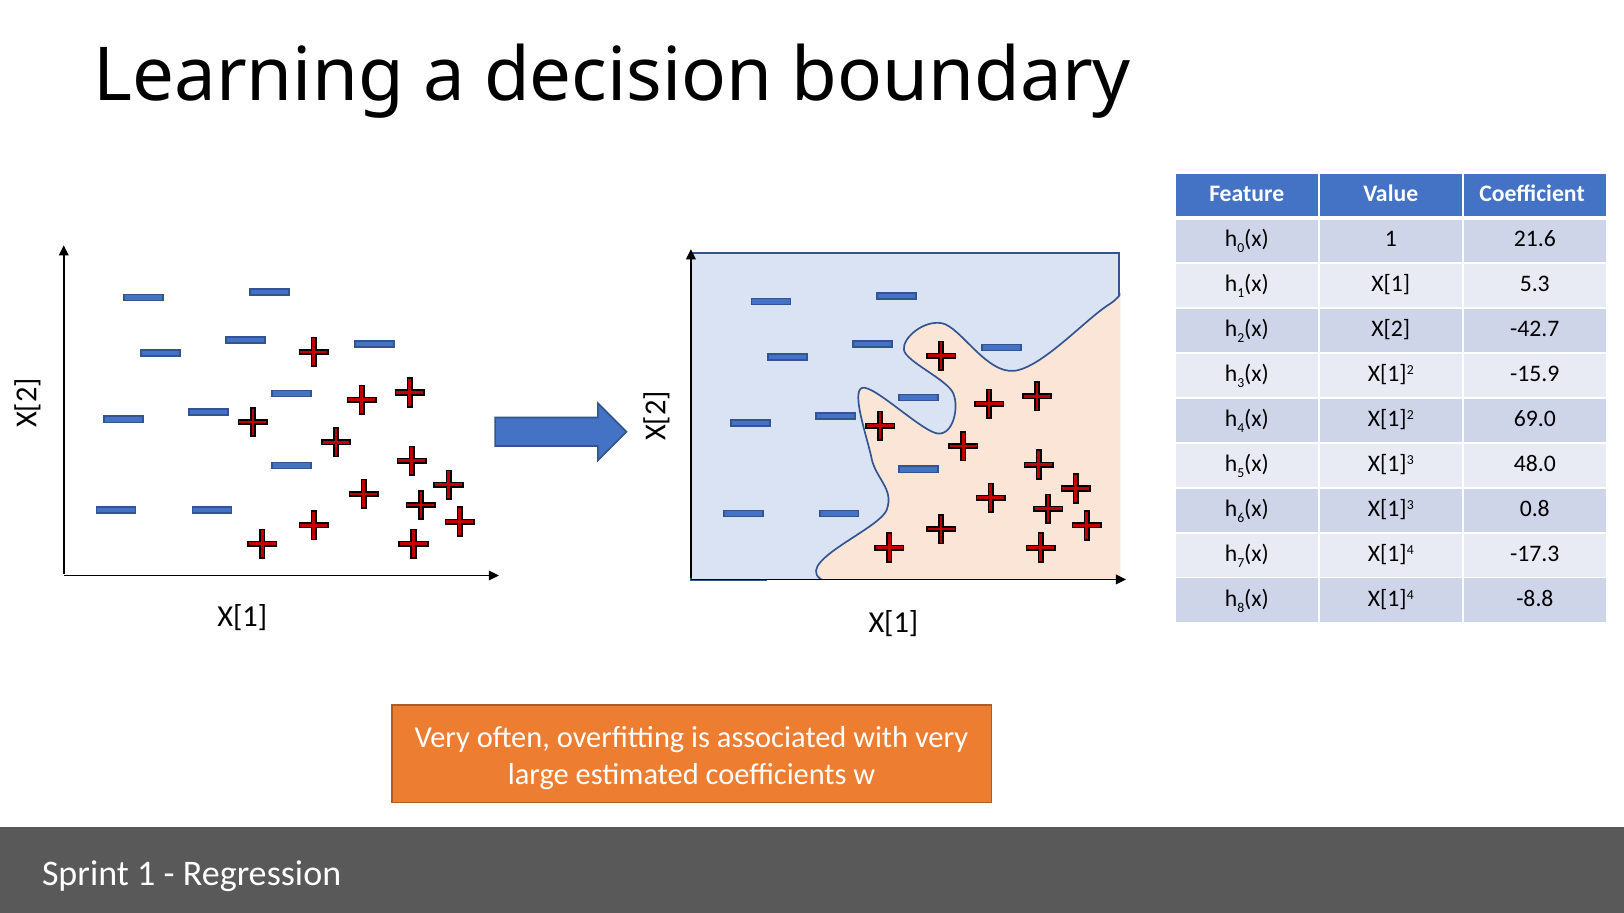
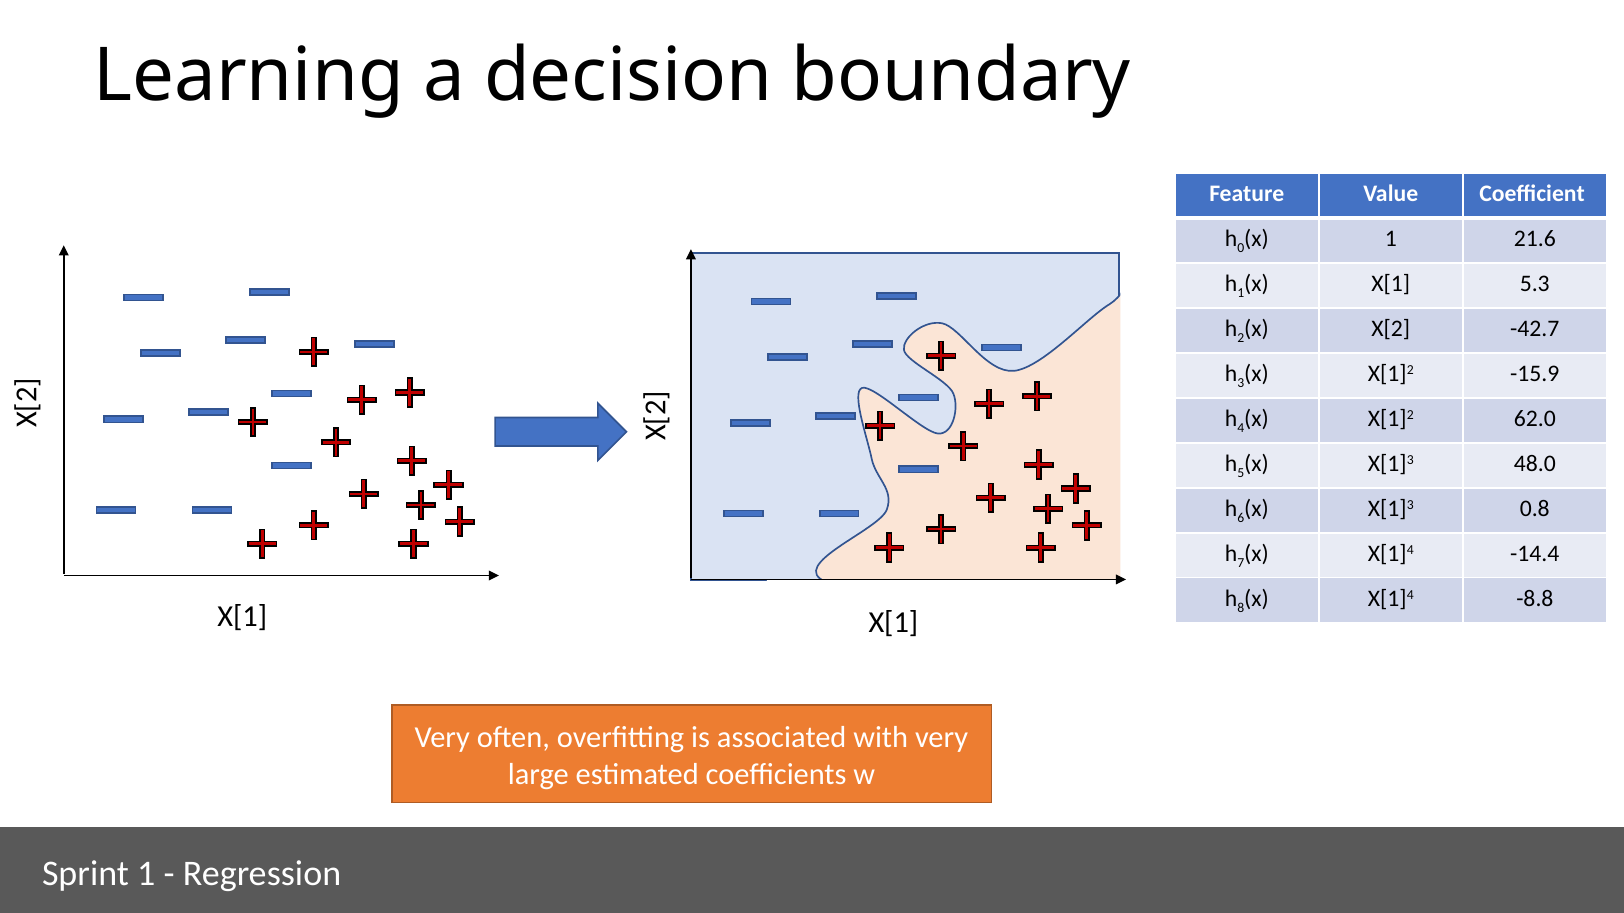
69.0: 69.0 -> 62.0 (1535, 419)
-17.3: -17.3 -> -14.4 (1535, 554)
